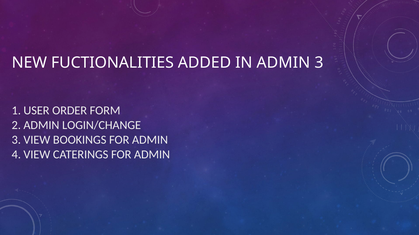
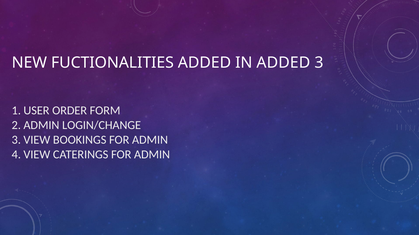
IN ADMIN: ADMIN -> ADDED (283, 63)
